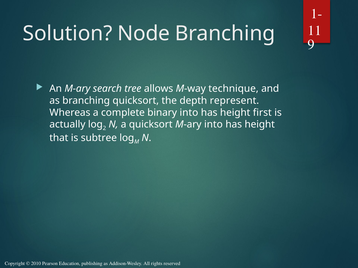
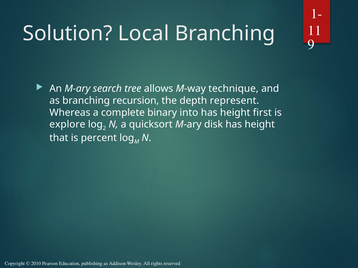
Node: Node -> Local (144, 34)
branching quicksort: quicksort -> recursion (136, 101)
actually: actually -> explore (67, 125)
M-ary into: into -> disk (214, 125)
subtree: subtree -> percent (99, 138)
